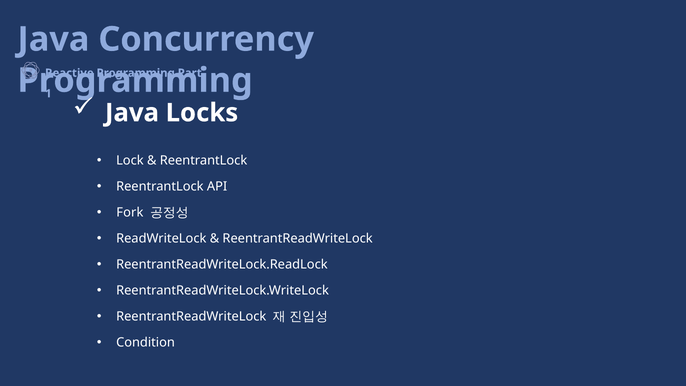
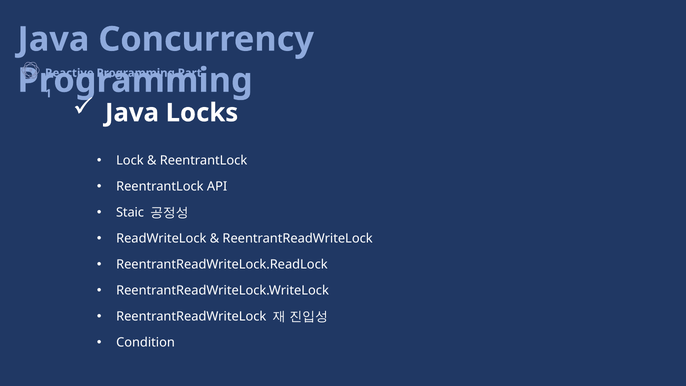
Fork: Fork -> Staic (130, 212)
